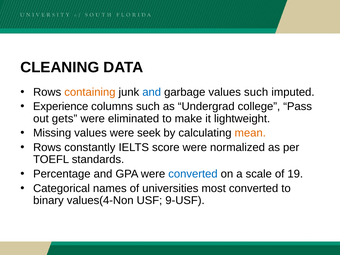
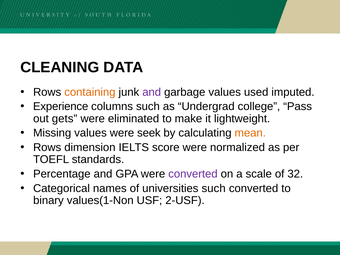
and colour: blue -> purple (152, 92)
values such: such -> used (256, 92)
constantly: constantly -> dimension (90, 147)
converted colour: blue -> purple (193, 174)
19: 19 -> 32 (295, 174)
universities most: most -> such (214, 188)
values(4-Non: values(4-Non -> values(1-Non (100, 200)
9-USF: 9-USF -> 2-USF (185, 200)
